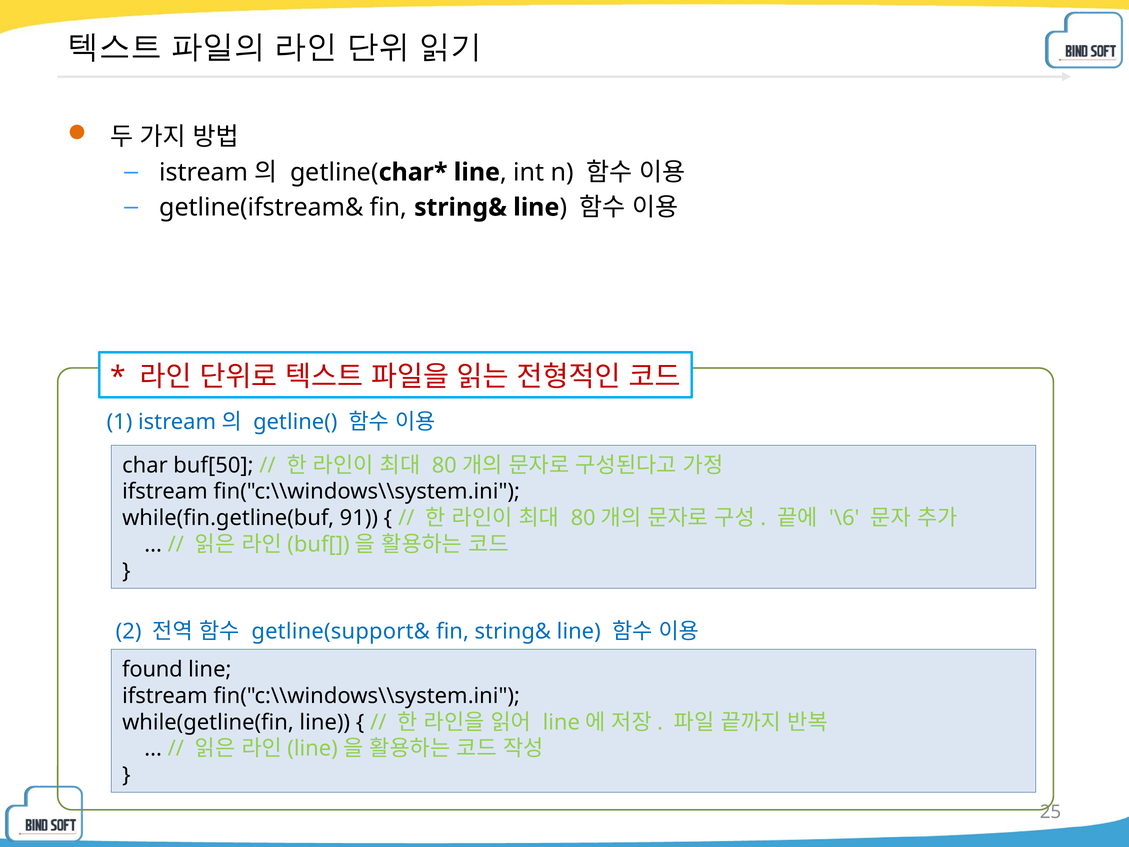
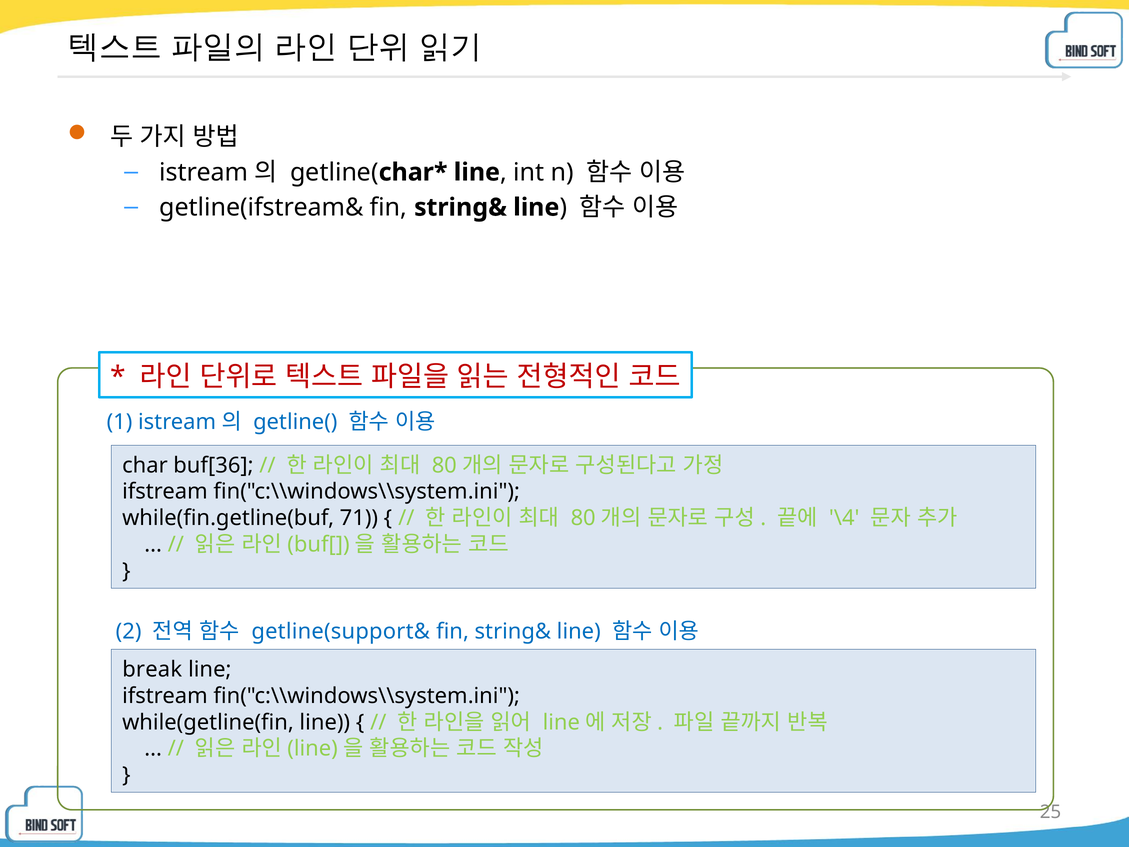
buf[50: buf[50 -> buf[36 (213, 465)
91: 91 -> 71 (359, 518)
\6: \6 -> \4 (844, 518)
found: found -> break (152, 669)
